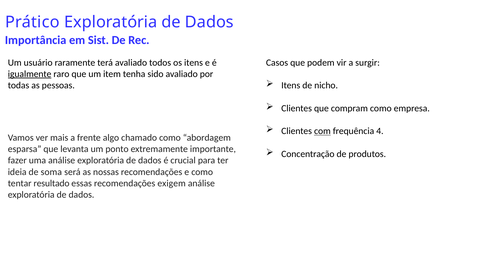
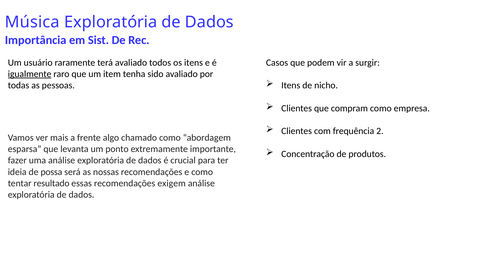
Prático: Prático -> Música (32, 22)
com underline: present -> none (322, 131)
4: 4 -> 2 (380, 131)
soma: soma -> possa (51, 172)
